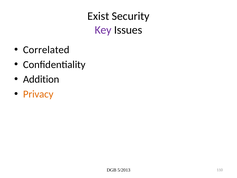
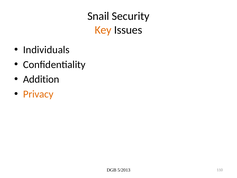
Exist: Exist -> Snail (98, 16)
Key colour: purple -> orange (103, 30)
Correlated: Correlated -> Individuals (46, 50)
